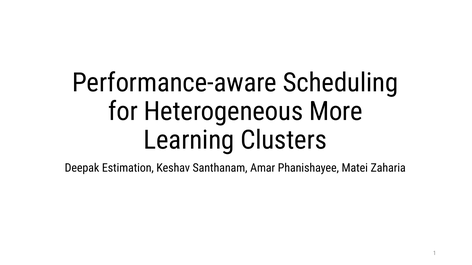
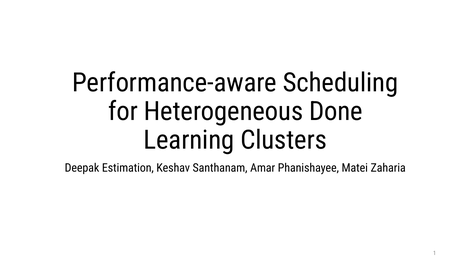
More: More -> Done (336, 112)
